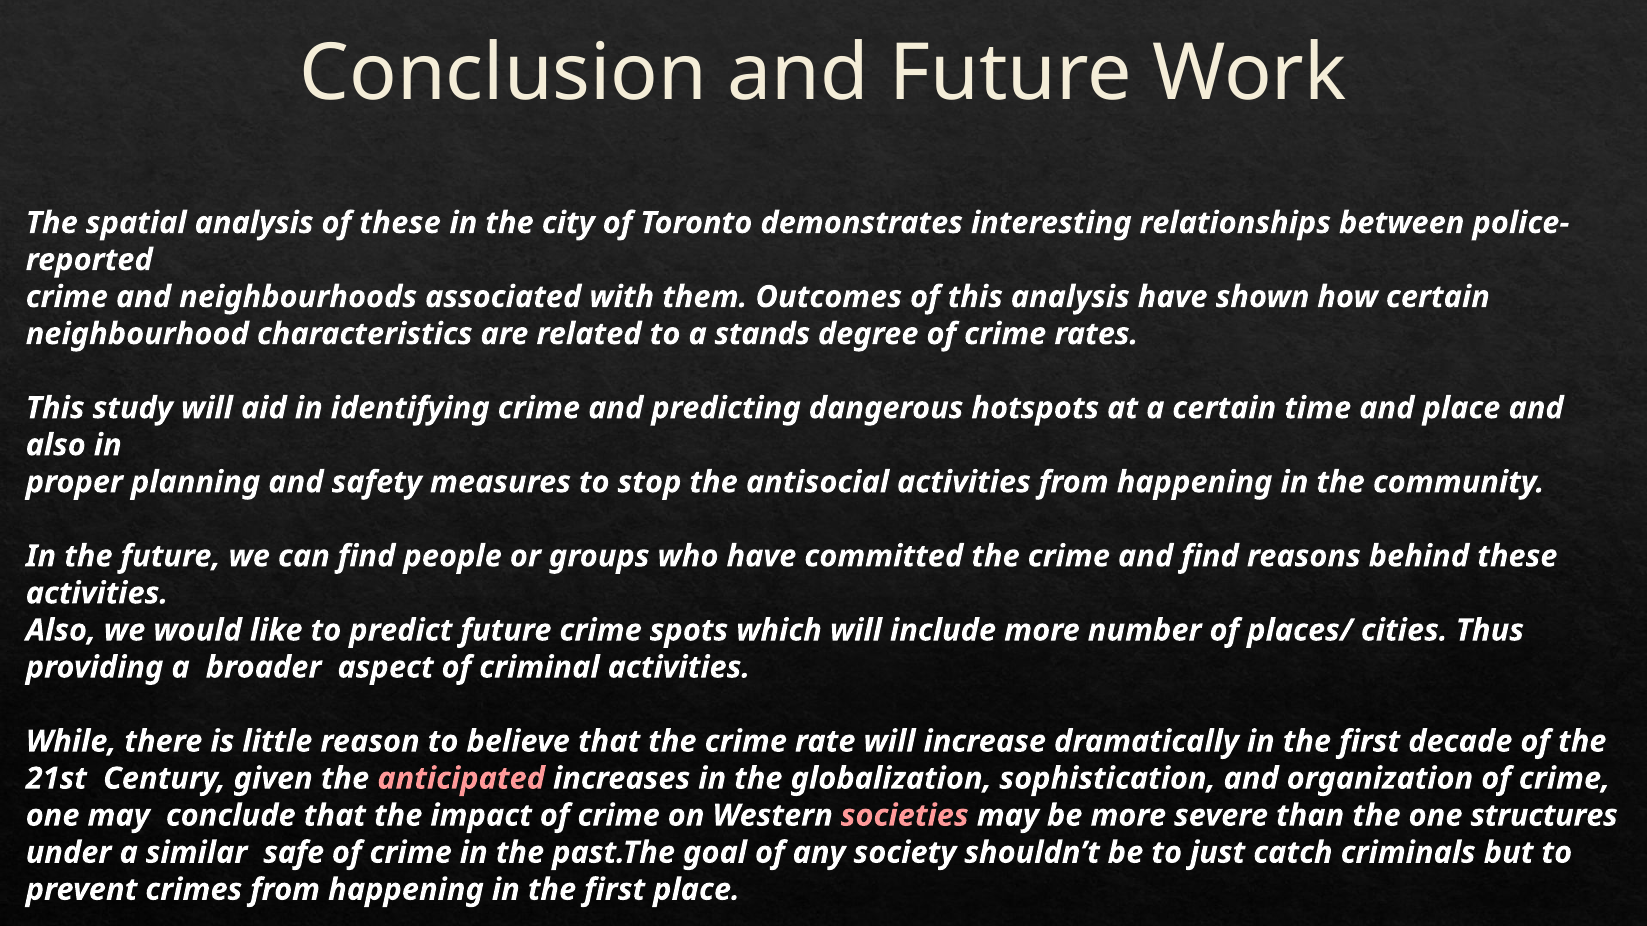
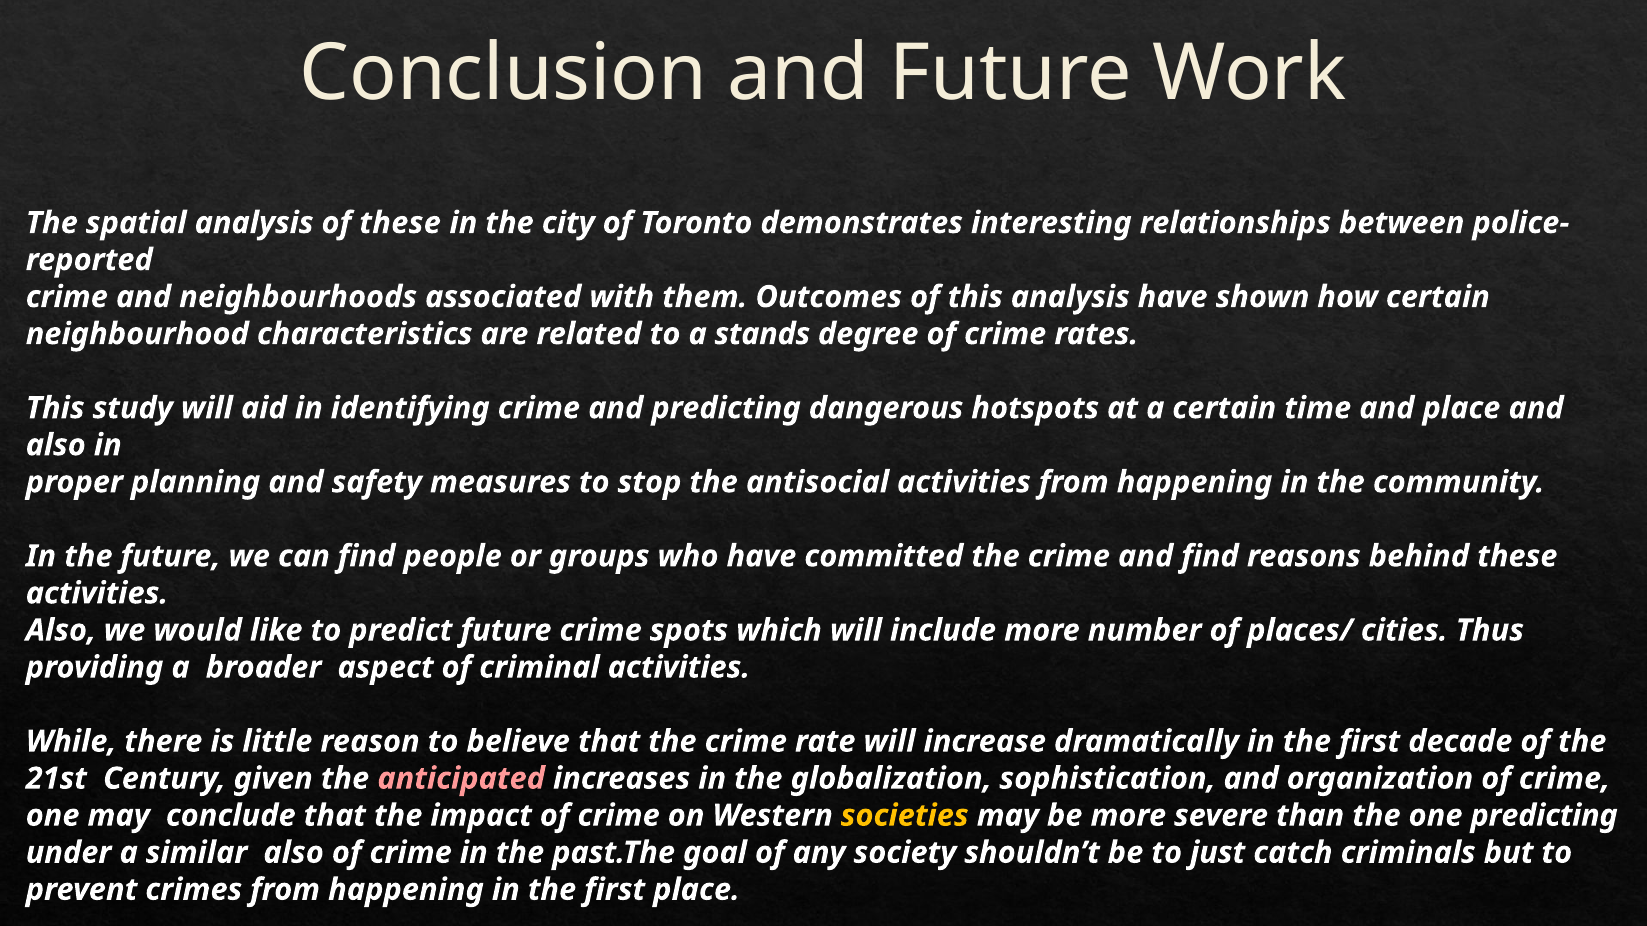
societies colour: pink -> yellow (905, 816)
one structures: structures -> predicting (1544, 816)
similar safe: safe -> also (294, 853)
